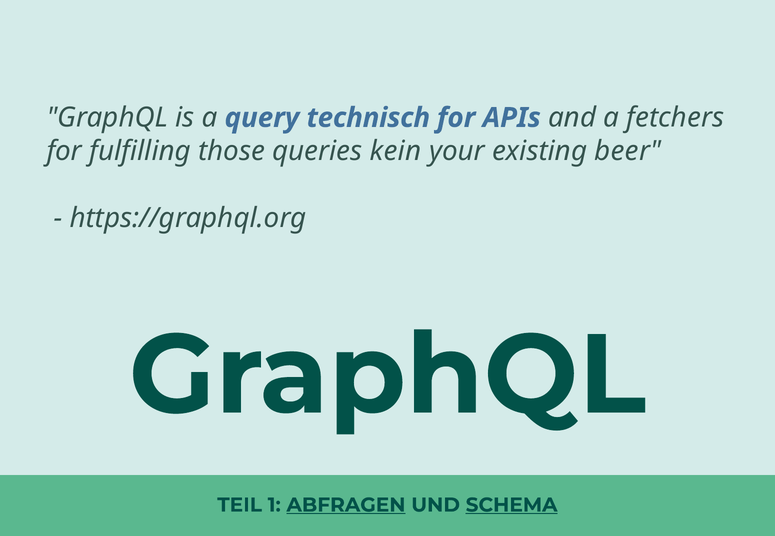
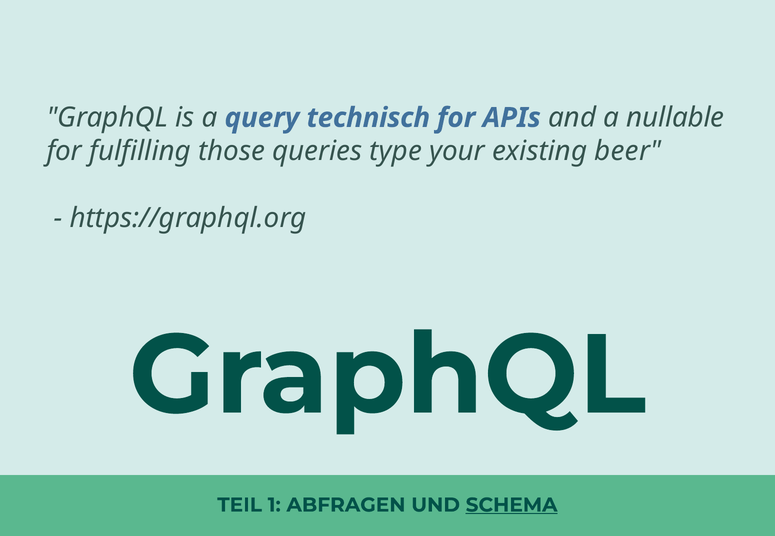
fetchers: fetchers -> nullable (675, 118)
kein: kein -> type (396, 151)
ABFRAGEN underline: present -> none (346, 505)
